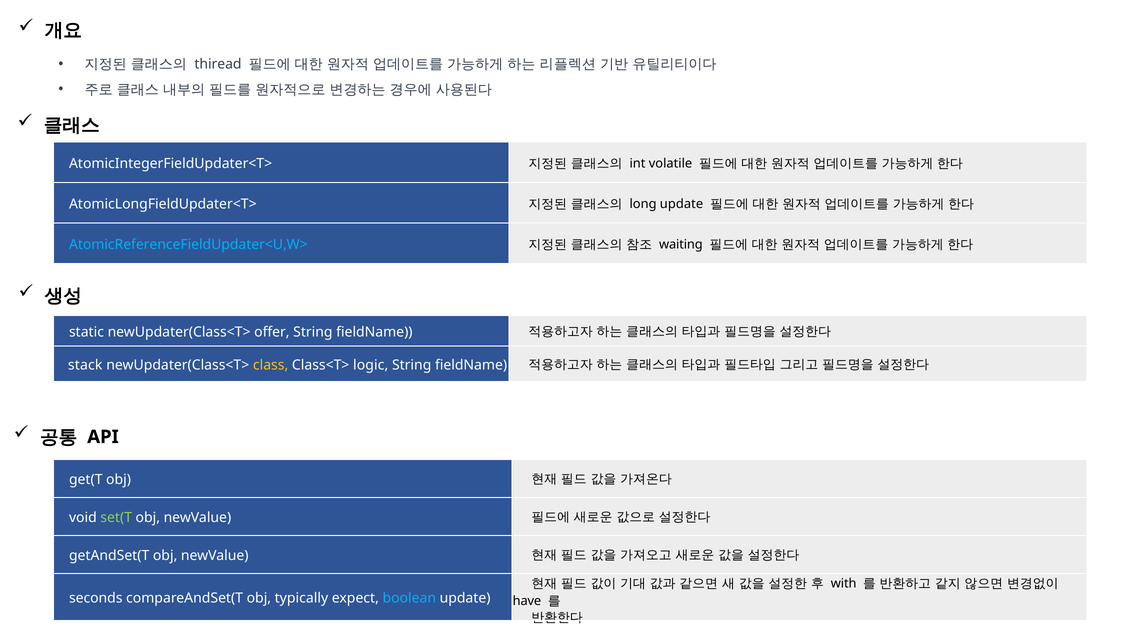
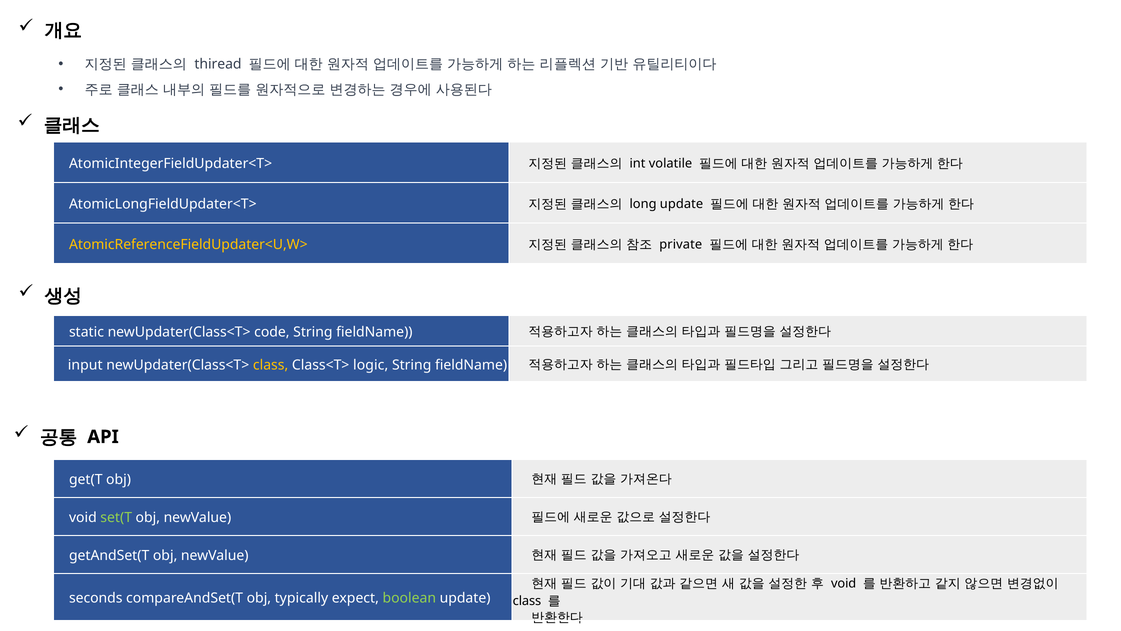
AtomicReferenceFieldUpdater<U,W> colour: light blue -> yellow (188, 244)
waiting: waiting -> private (681, 244)
offer: offer -> code (272, 332)
stack: stack -> input (85, 365)
with: with -> void (844, 583)
boolean colour: light blue -> light green (409, 598)
have: have -> class (527, 601)
